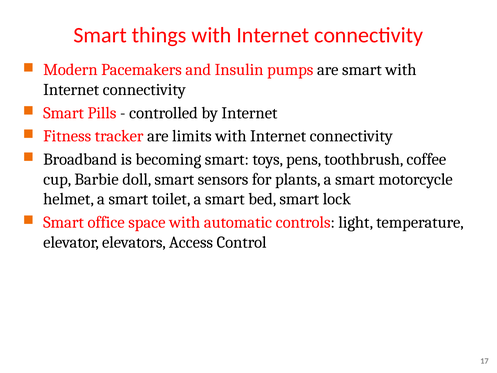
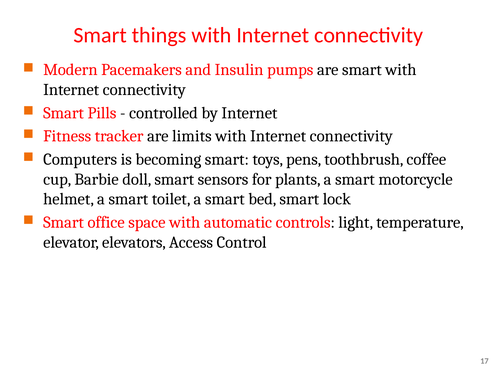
Broadband: Broadband -> Computers (80, 159)
